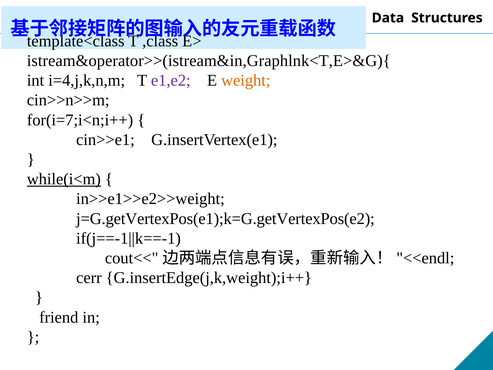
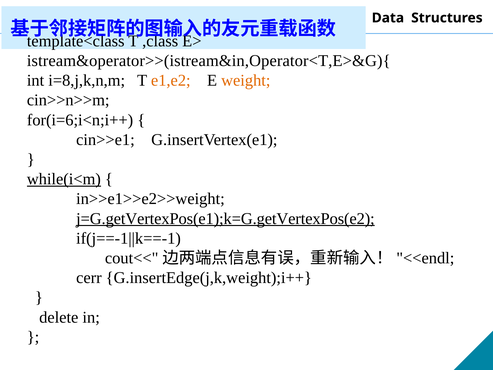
istream&operator>>(istream&in,Graphlnk<T,E>&G){: istream&operator>>(istream&in,Graphlnk<T,E>&G){ -> istream&operator>>(istream&in,Operator<T,E>&G){ (209, 61)
i=4,j,k,n,m: i=4,j,k,n,m -> i=8,j,k,n,m (87, 80)
e1,e2 colour: purple -> orange (171, 80)
for(i=7;i<n;i++: for(i=7;i<n;i++ -> for(i=6;i<n;i++ (80, 120)
j=G.getVertexPos(e1);k=G.getVertexPos(e2 underline: none -> present (225, 218)
friend: friend -> delete (59, 317)
